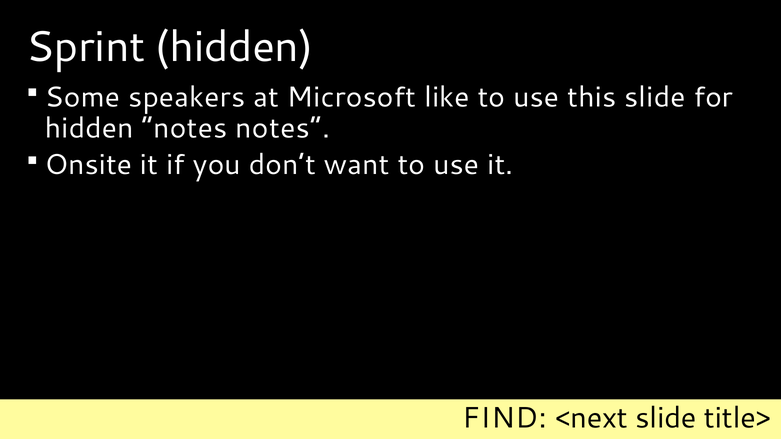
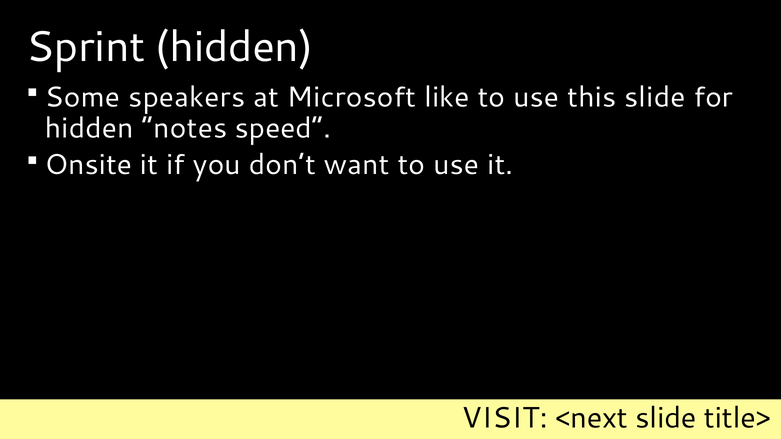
notes notes: notes -> speed (283, 128)
FIND: FIND -> VISIT (505, 418)
